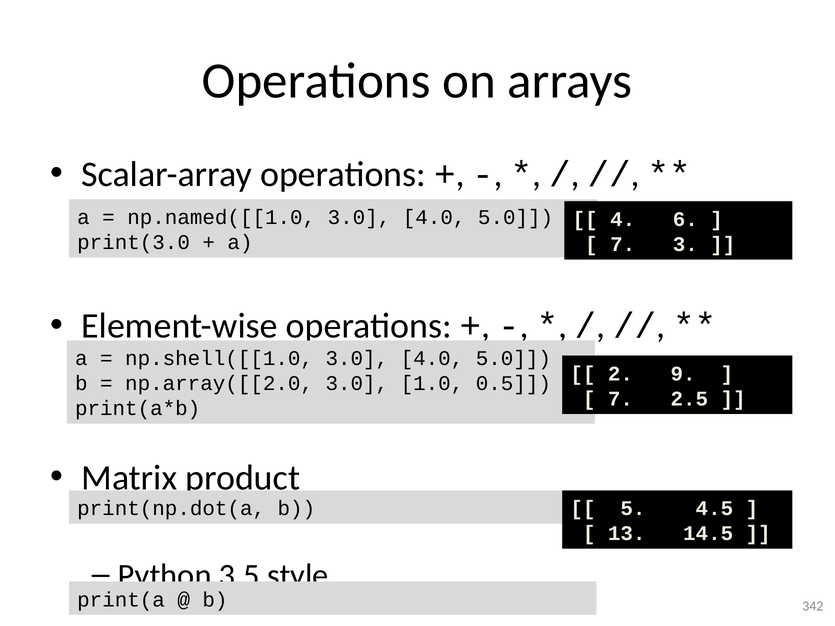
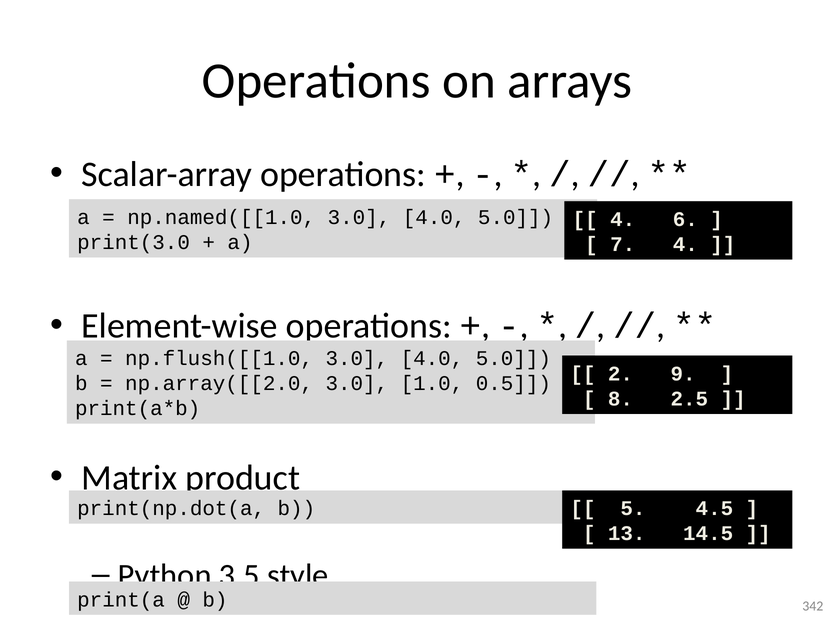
7 3: 3 -> 4 (685, 244)
np.shell([[1.0: np.shell([[1.0 -> np.flush([[1.0 (219, 359)
7: 7 -> 8 (620, 399)
